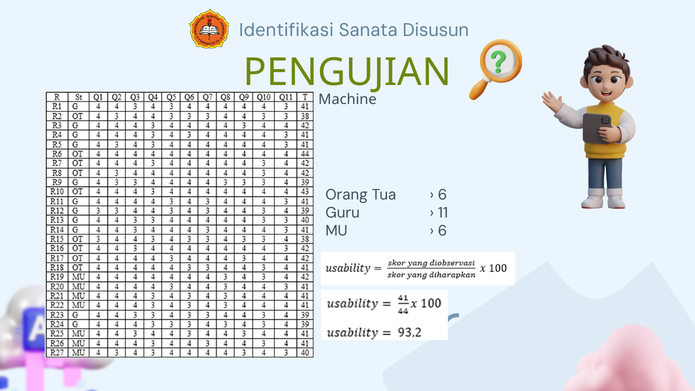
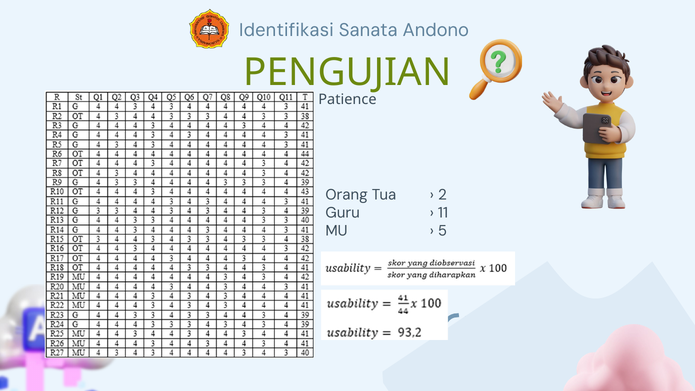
Disusun: Disusun -> Andono (436, 30)
Machine: Machine -> Patience (347, 100)
6: 6 -> 2 (442, 195)
6: 6 -> 5 (442, 231)
